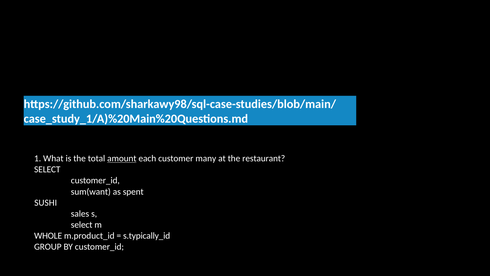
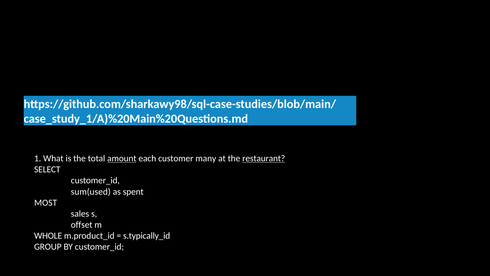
restaurant underline: none -> present (264, 158)
sum(want: sum(want -> sum(used (91, 191)
SUSHI: SUSHI -> MOST (46, 202)
select: select -> offset (82, 224)
